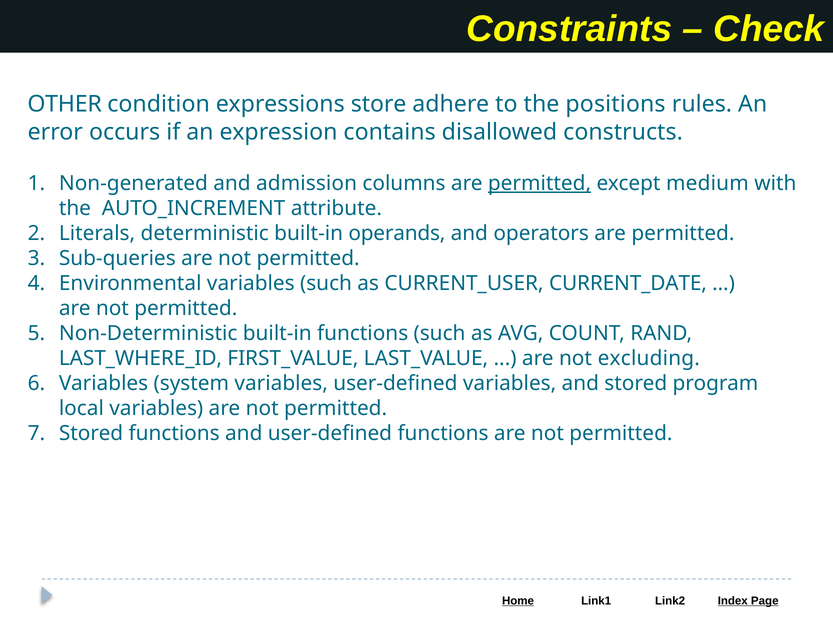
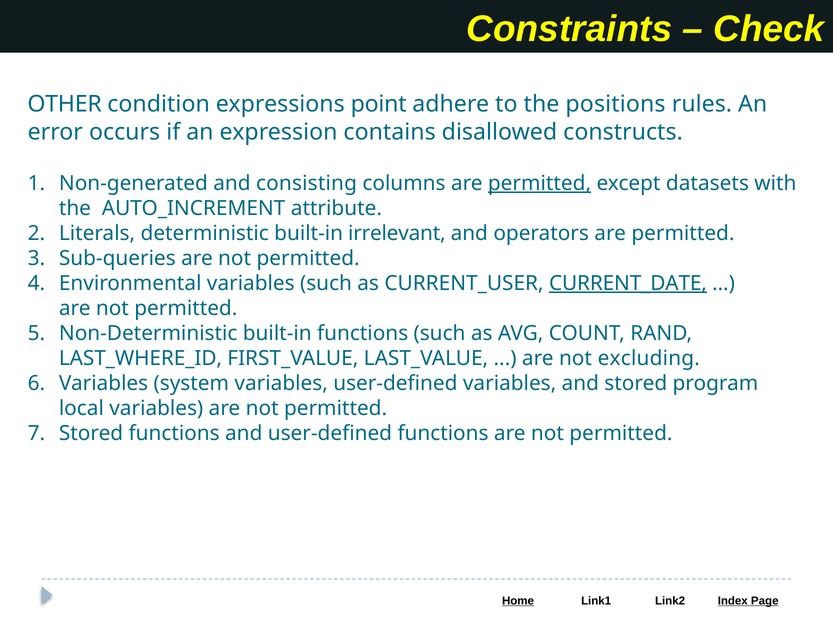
store: store -> point (379, 104)
admission: admission -> consisting (307, 183)
medium: medium -> datasets (707, 183)
operands: operands -> irrelevant (397, 233)
CURRENT_DATE underline: none -> present (628, 283)
